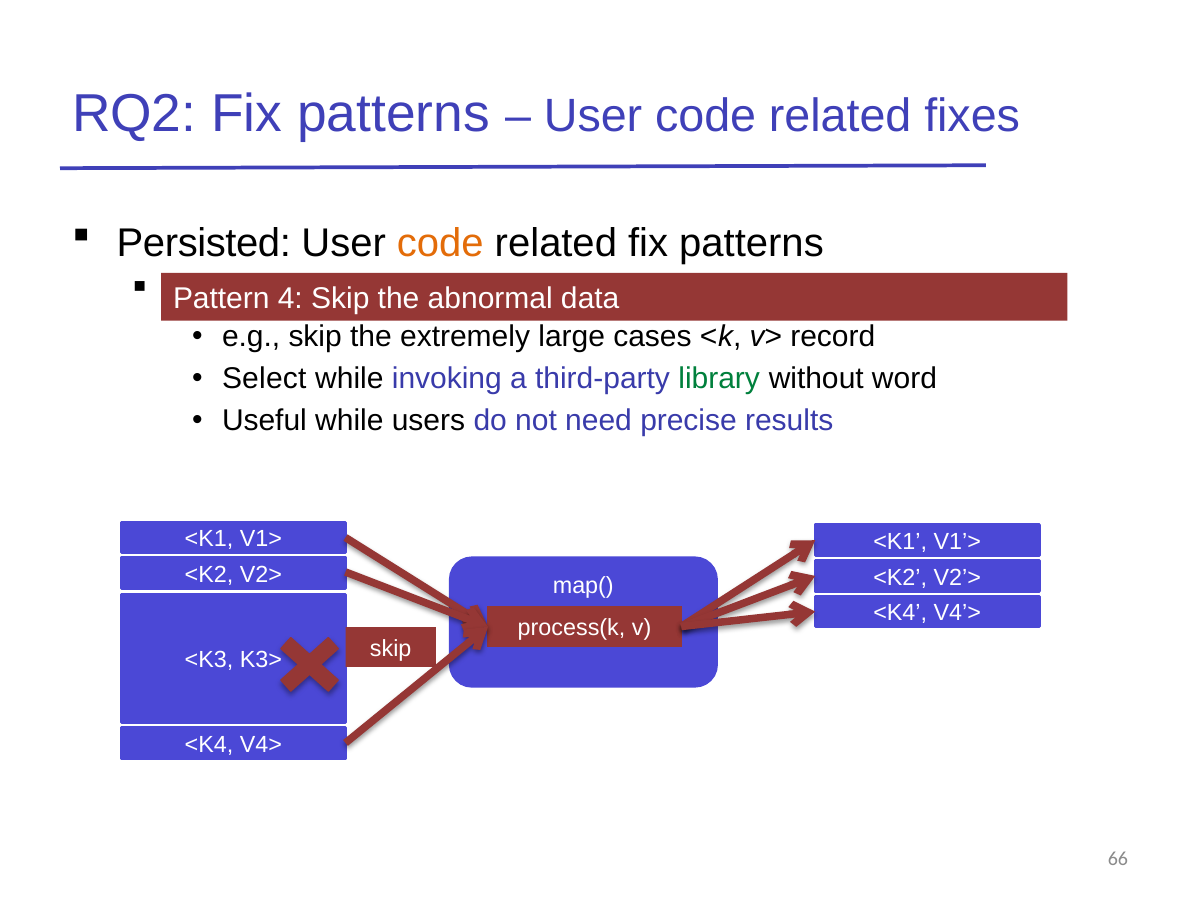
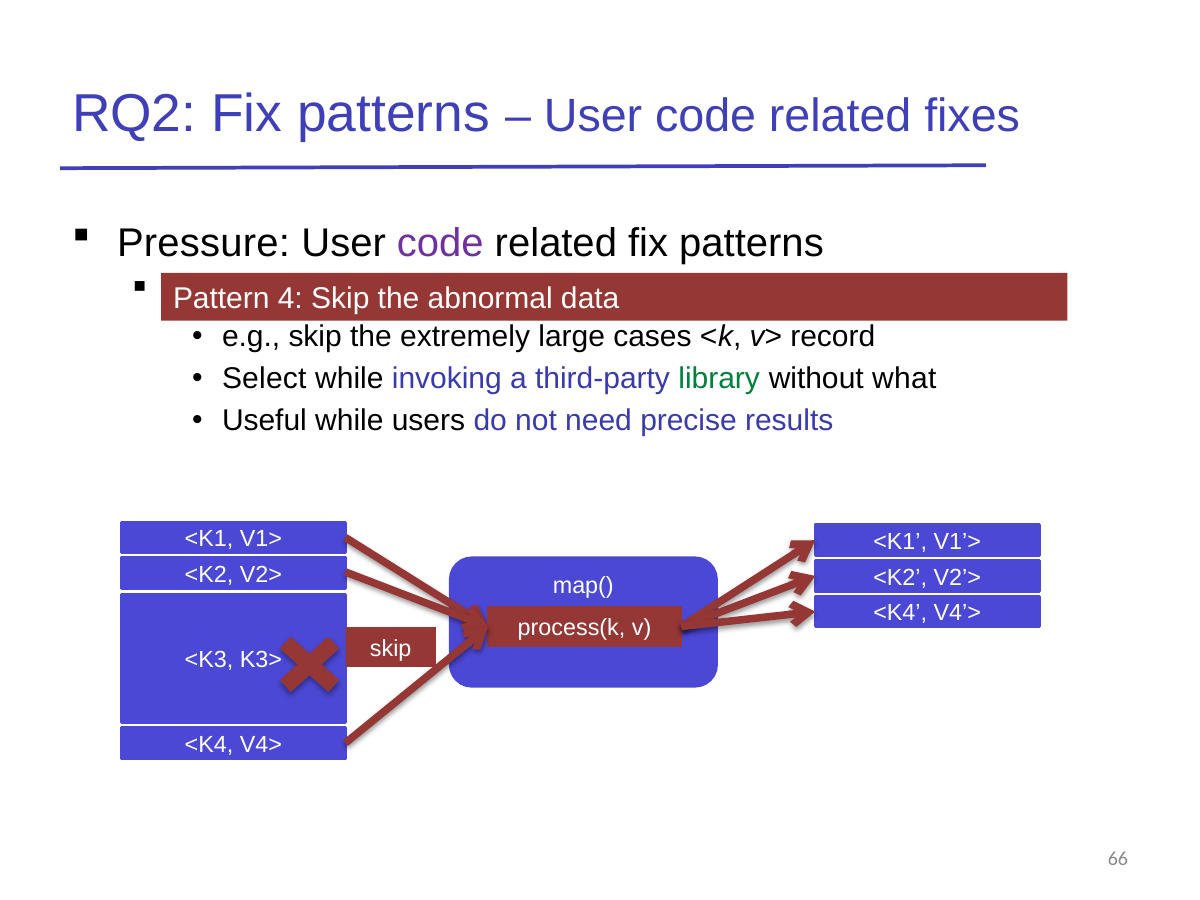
Persisted: Persisted -> Pressure (204, 243)
code colour: orange -> purple (440, 243)
word: word -> what (904, 379)
